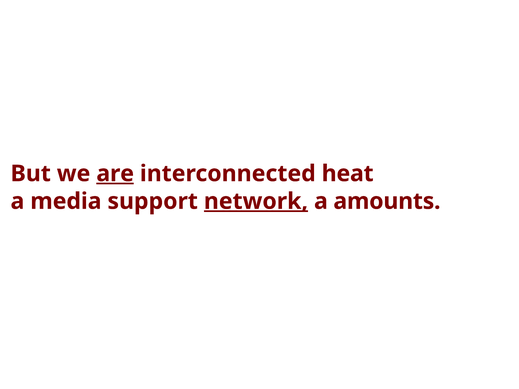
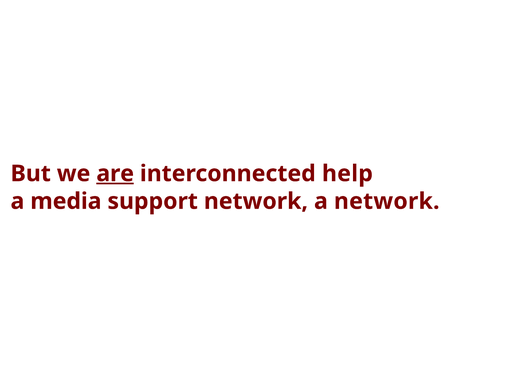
heat: heat -> help (347, 174)
network underline: present -> none (256, 201)
a amounts: amounts -> network (387, 201)
